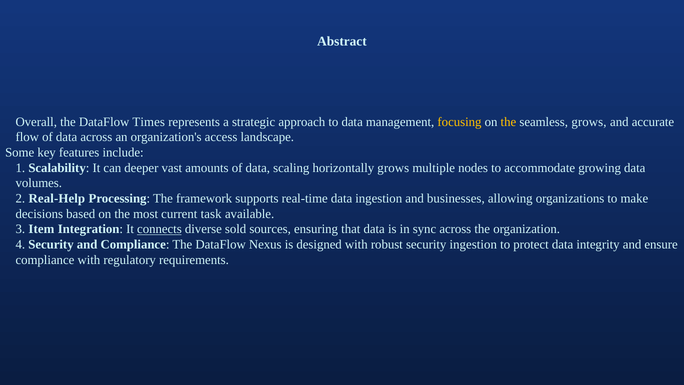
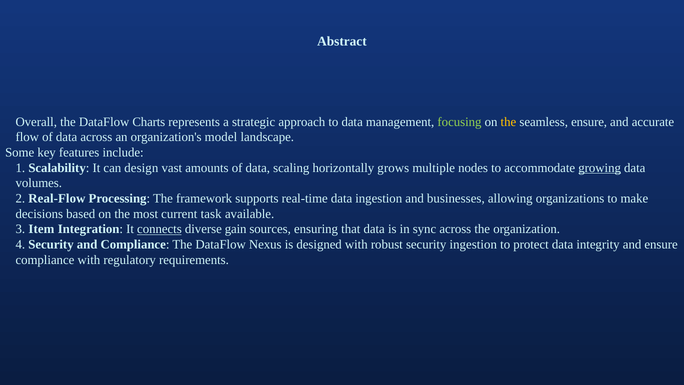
Times: Times -> Charts (149, 122)
focusing colour: yellow -> light green (459, 122)
seamless grows: grows -> ensure (589, 122)
access: access -> model (221, 137)
deeper: deeper -> design (141, 168)
growing underline: none -> present (600, 168)
Real-Help: Real-Help -> Real-Flow (57, 198)
sold: sold -> gain (236, 229)
